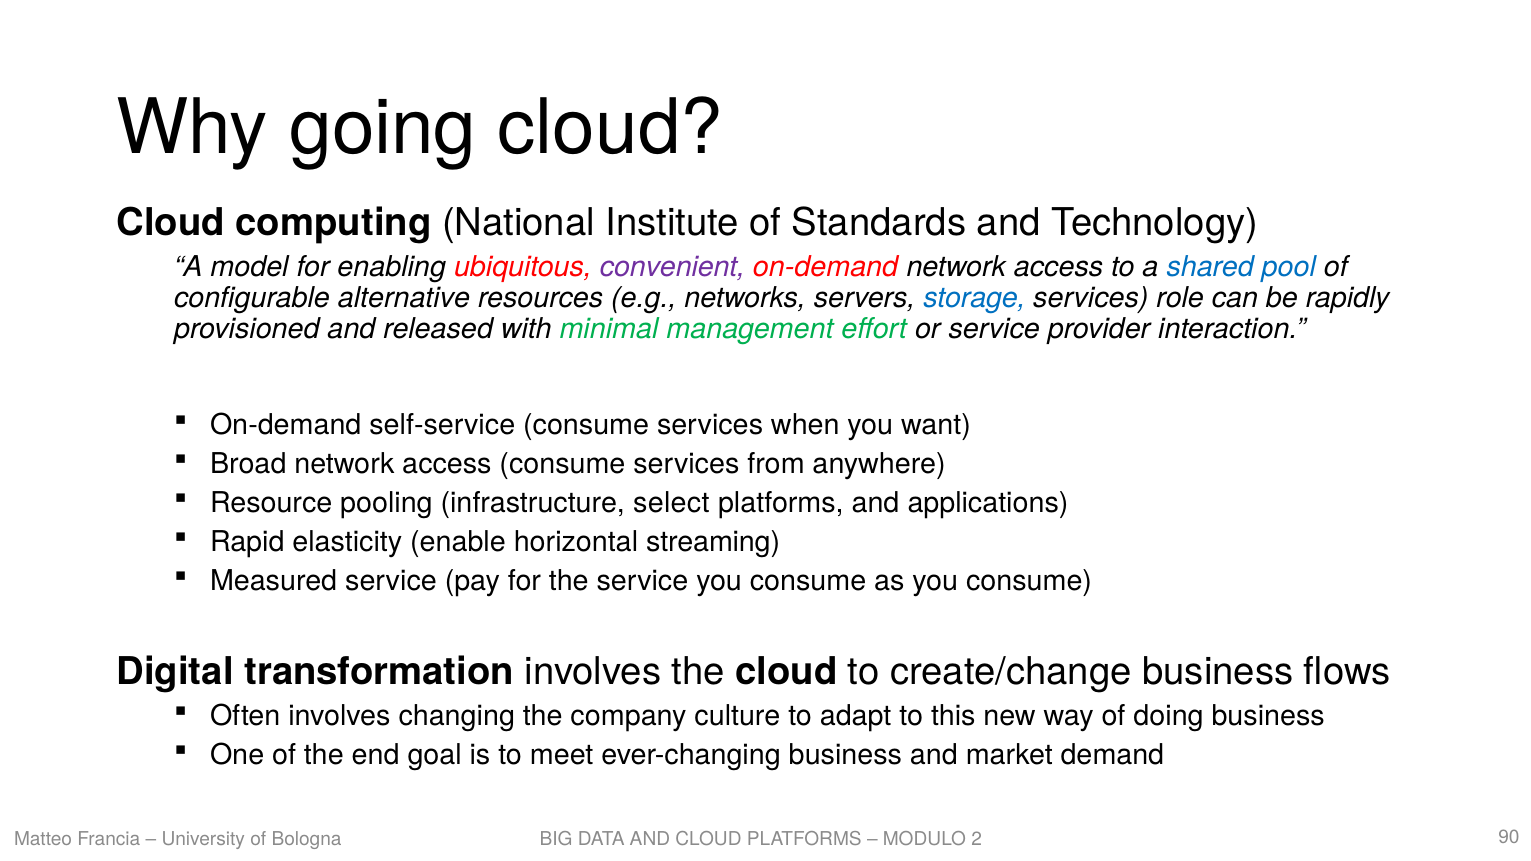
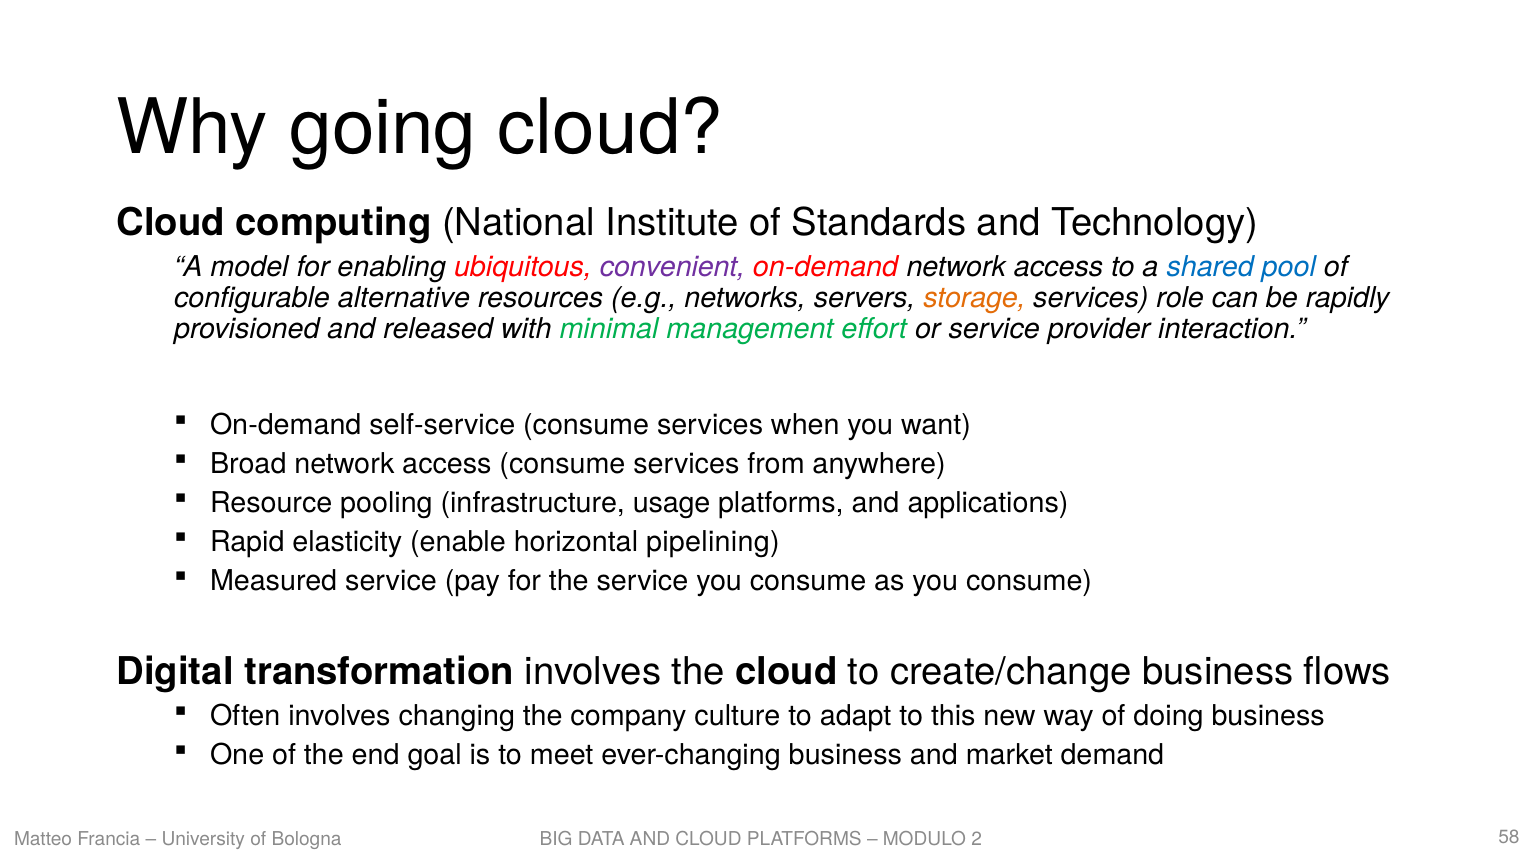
storage colour: blue -> orange (974, 298)
select: select -> usage (672, 503)
streaming: streaming -> pipelining (713, 542)
90: 90 -> 58 (1509, 837)
